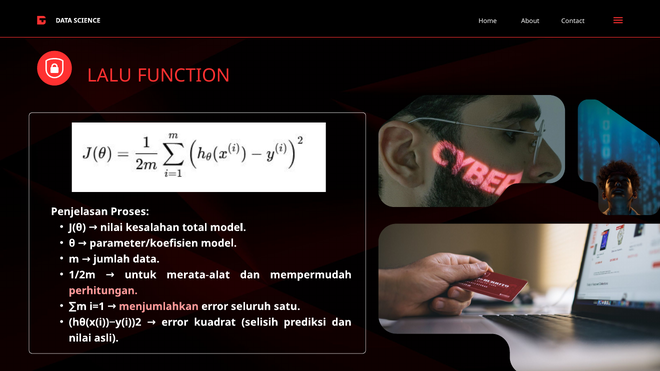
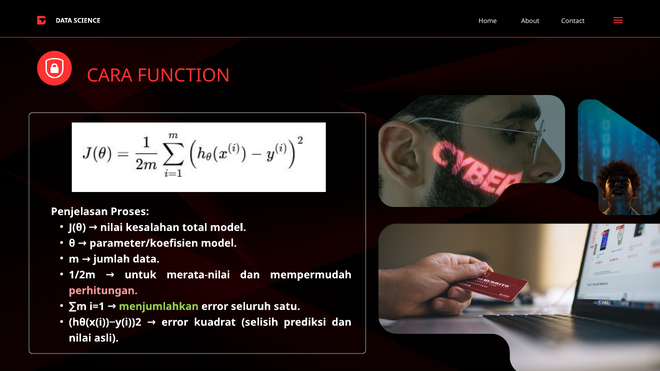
LALU: LALU -> CARA (110, 76)
merata-alat: merata-alat -> merata-nilai (198, 275)
menjumlahkan colour: pink -> light green (159, 307)
